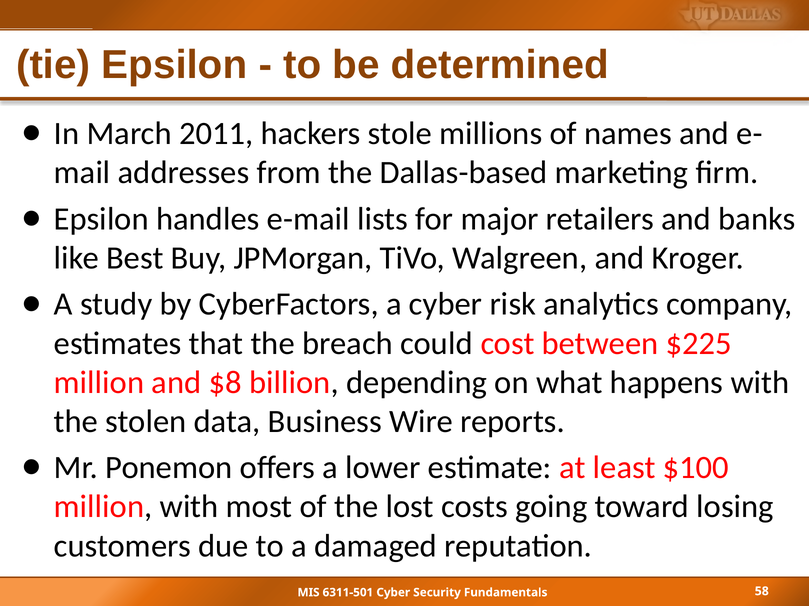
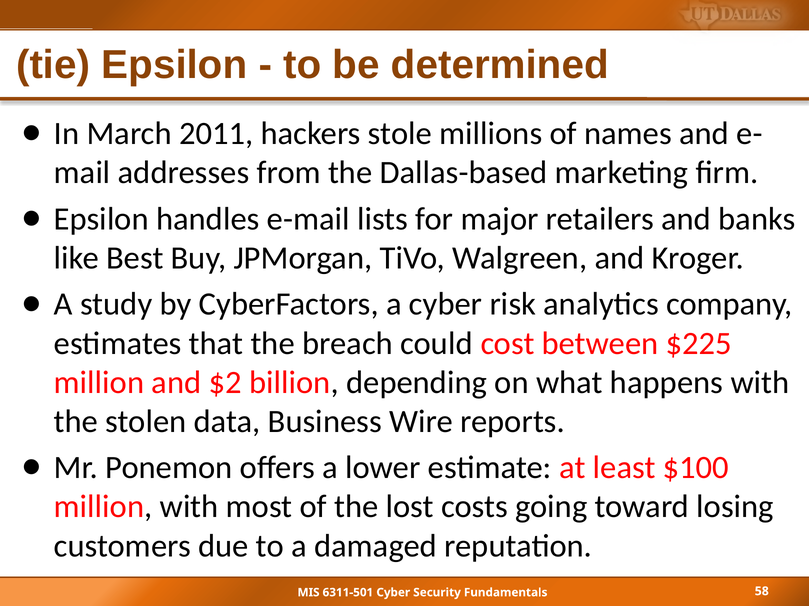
$8: $8 -> $2 (225, 383)
